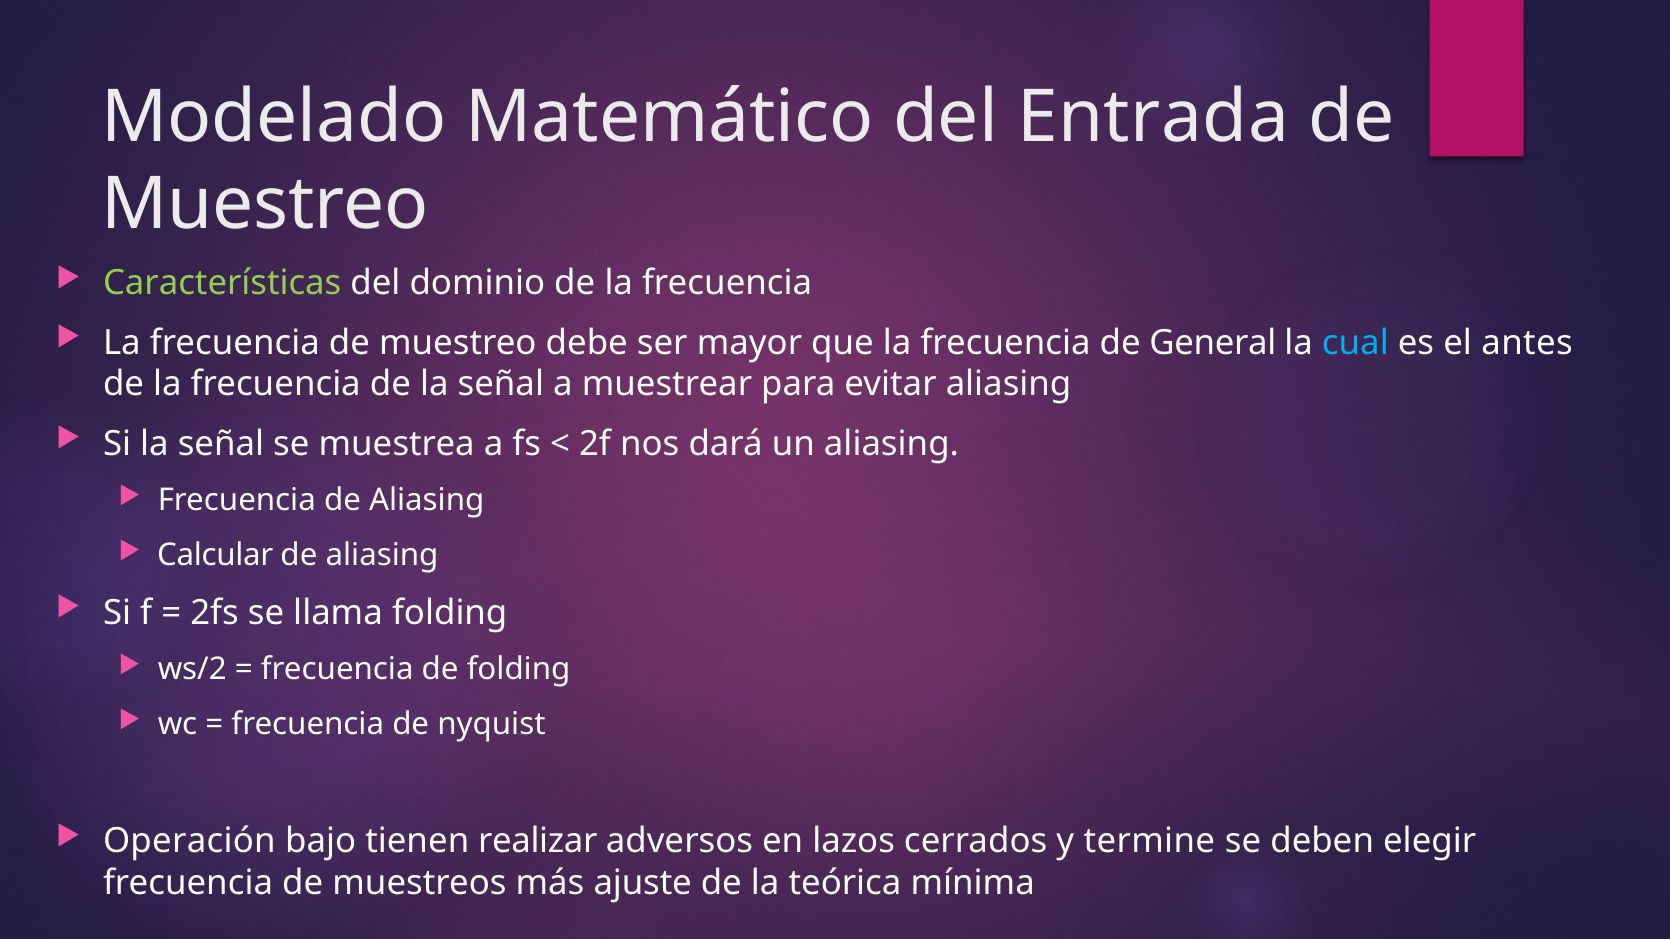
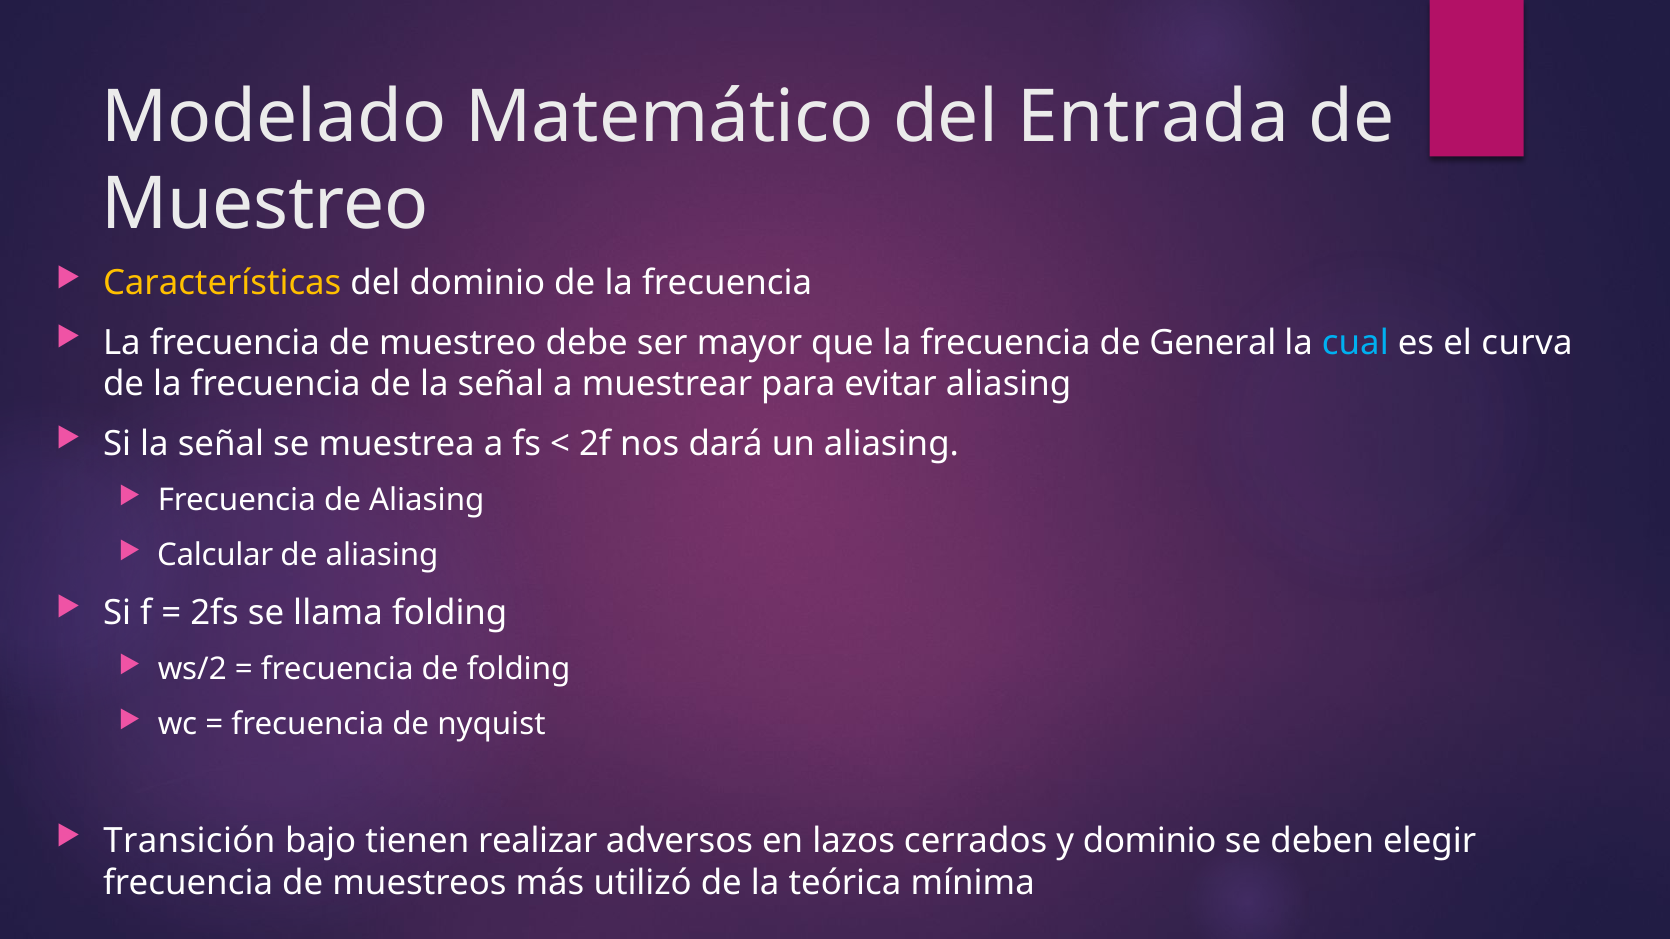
Características colour: light green -> yellow (222, 283)
antes: antes -> curva (1527, 343)
Operación: Operación -> Transición (189, 841)
y termine: termine -> dominio (1150, 841)
ajuste: ajuste -> utilizó (643, 883)
